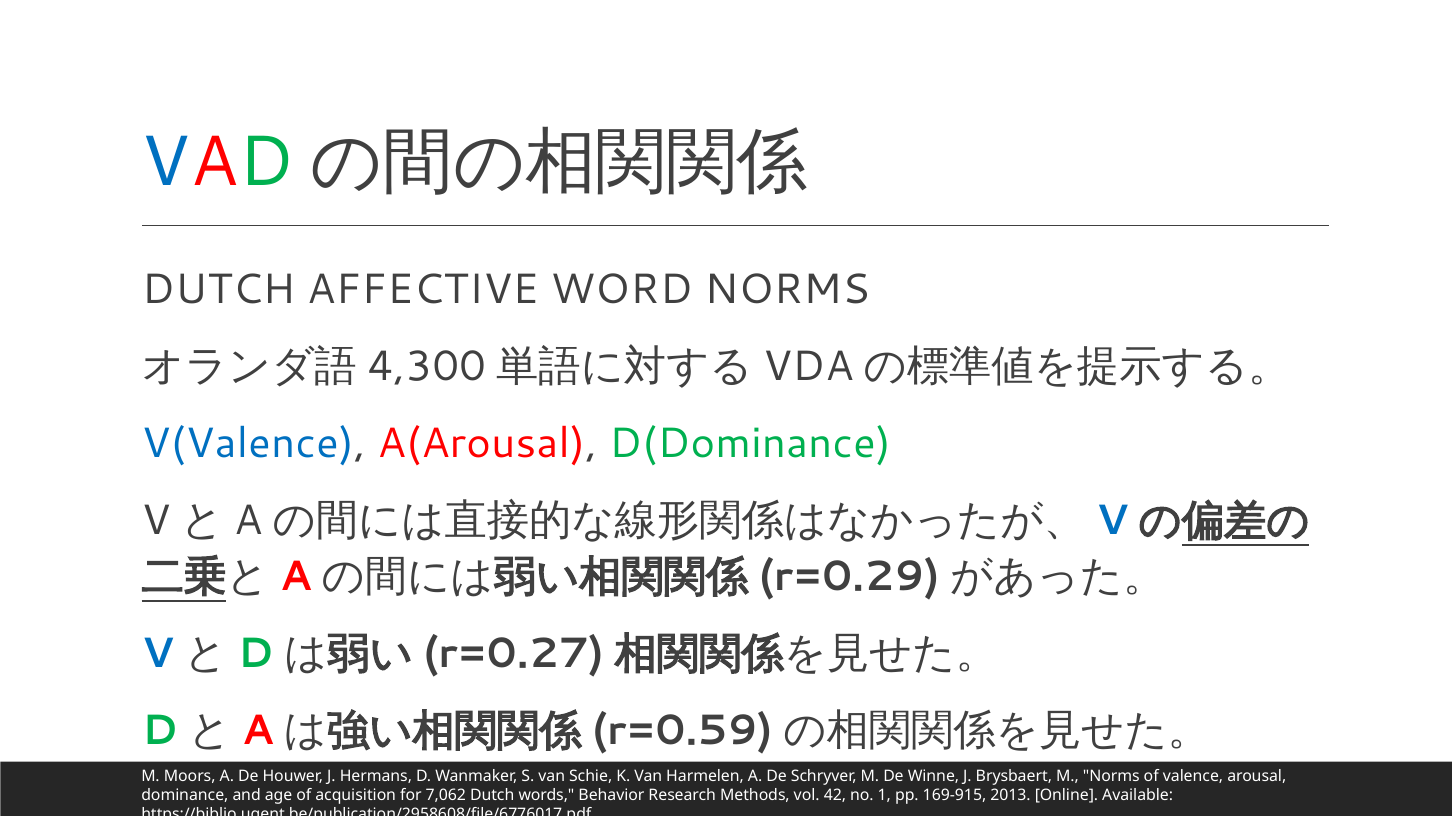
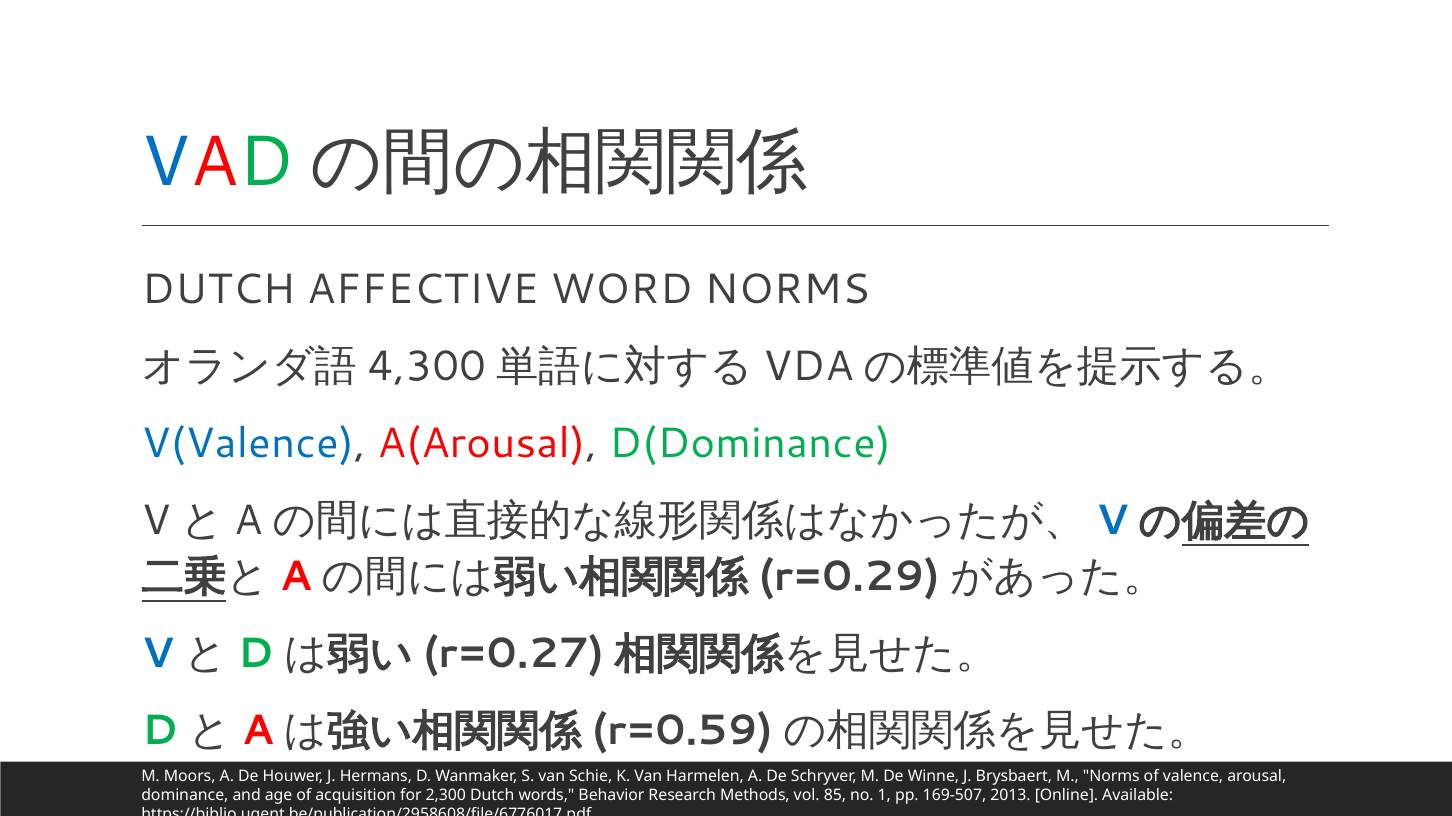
7,062: 7,062 -> 2,300 (446, 796)
42: 42 -> 85 (835, 796)
169-915: 169-915 -> 169-507 (955, 796)
